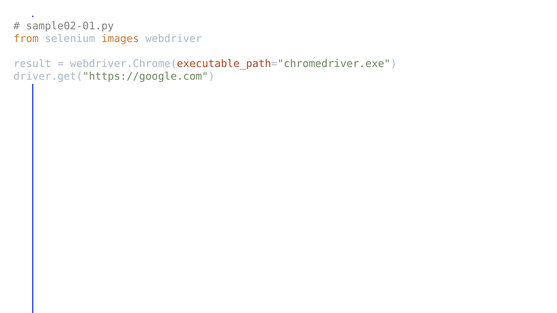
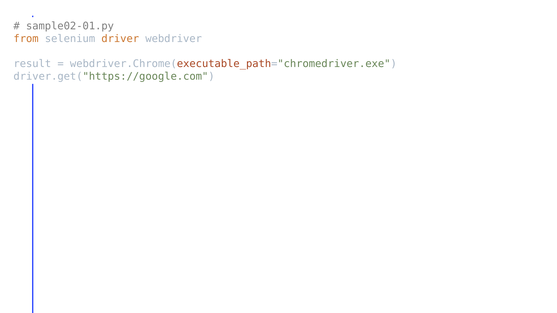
images: images -> driver (120, 39)
